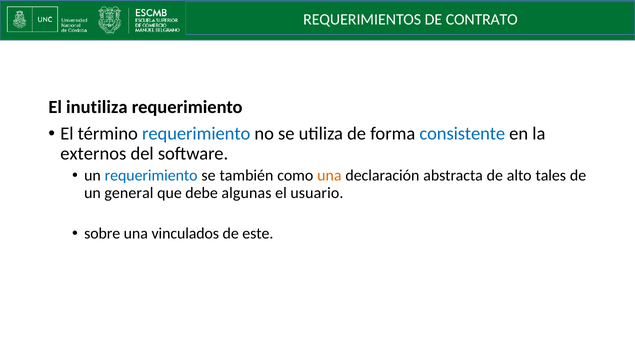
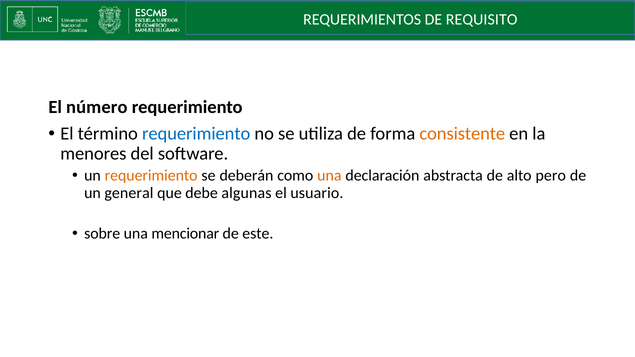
CONTRATO: CONTRATO -> REQUISITO (482, 19)
inutiliza: inutiliza -> número (97, 107)
consistente colour: blue -> orange (462, 134)
externos: externos -> menores (93, 154)
requerimiento colour: blue -> orange (151, 176)
también: también -> deberán (246, 176)
tales: tales -> pero (551, 176)
vinculados: vinculados -> mencionar (185, 234)
